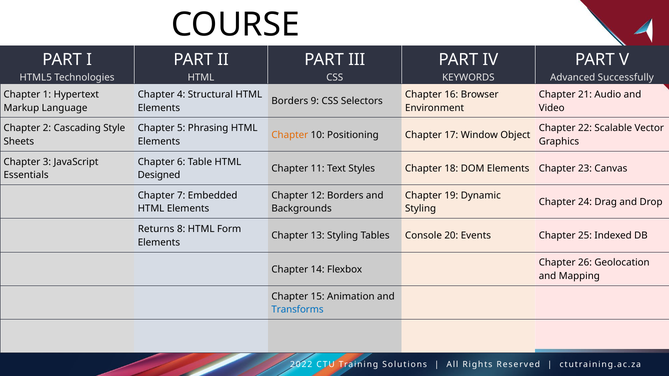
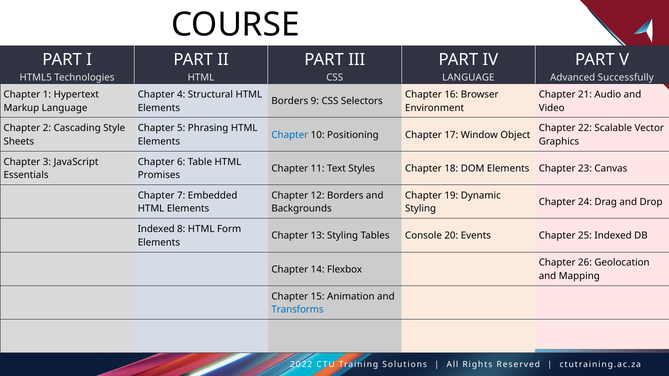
KEYWORDS: KEYWORDS -> LANGUAGE (468, 78)
Chapter colour: orange -> blue (290, 135)
Designed: Designed -> Promises (159, 175)
Returns: Returns -> Indexed (156, 229)
